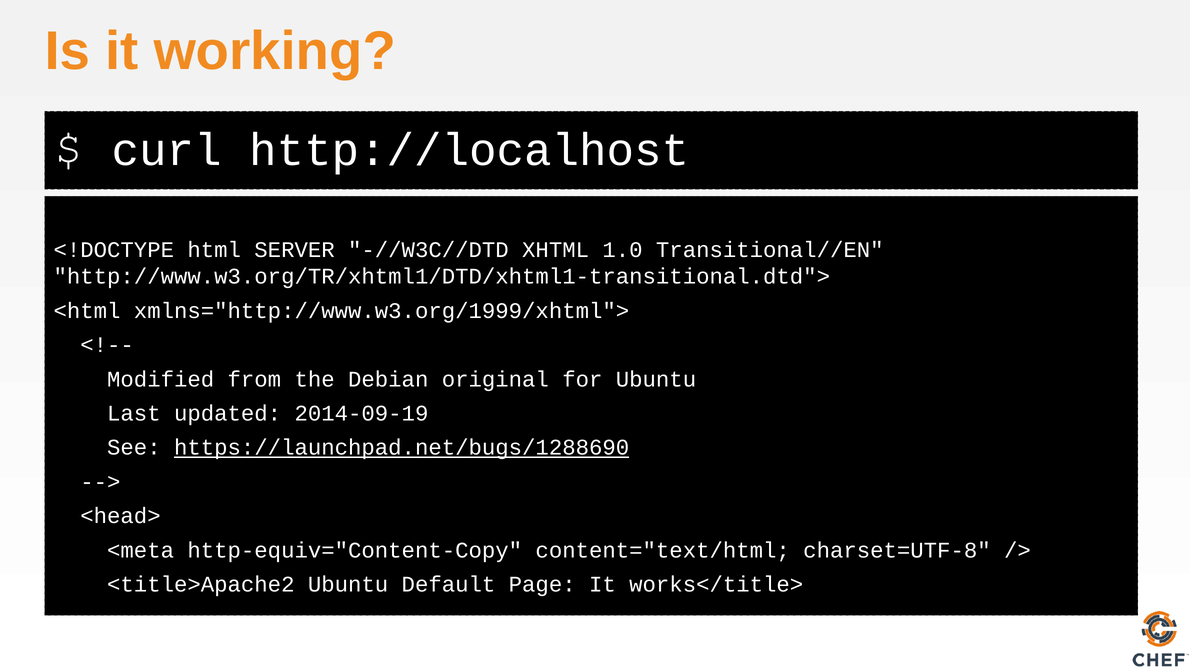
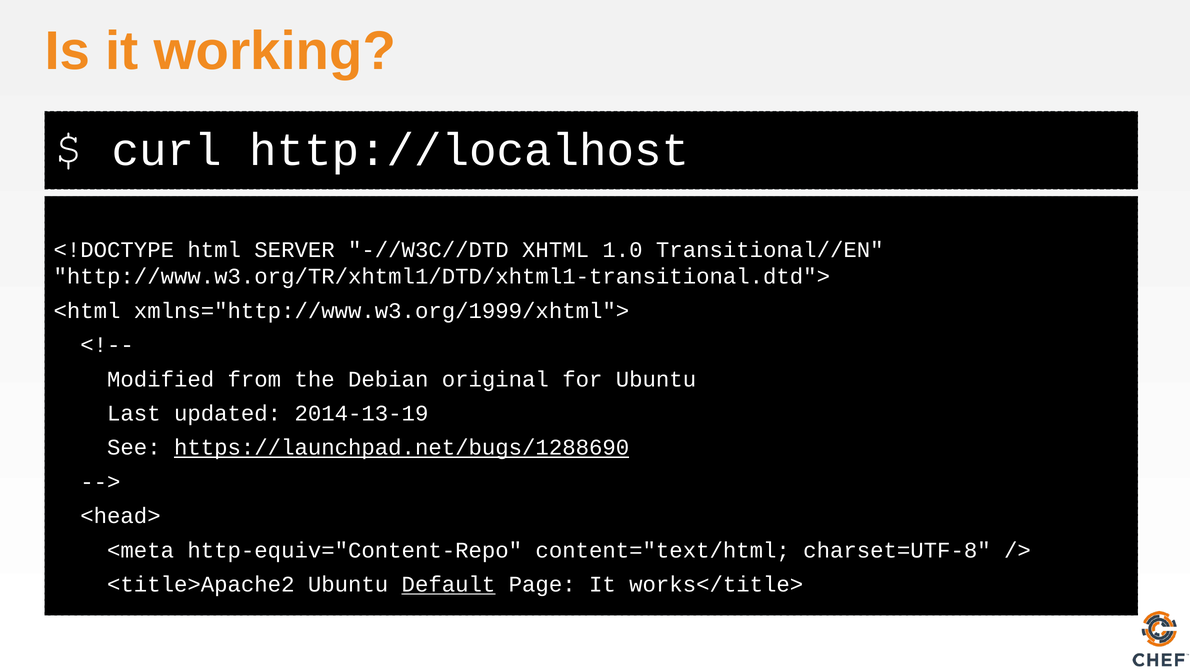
2014-09-19: 2014-09-19 -> 2014-13-19 (361, 414)
http-equiv="Content-Copy: http-equiv="Content-Copy -> http-equiv="Content-Repo (355, 551)
Default underline: none -> present (448, 585)
